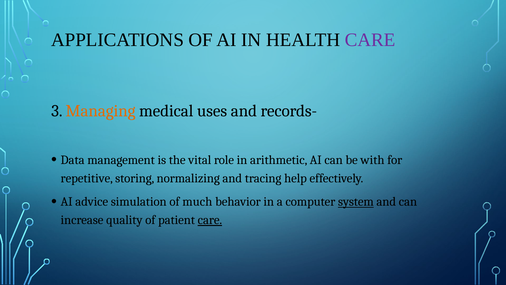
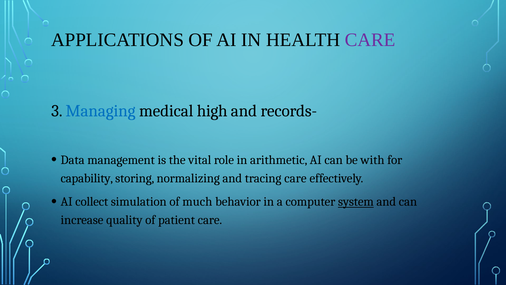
Managing colour: orange -> blue (101, 111)
uses: uses -> high (212, 111)
repetitive: repetitive -> capability (87, 178)
tracing help: help -> care (295, 178)
advice: advice -> collect (92, 202)
care underline: present -> none (210, 220)
